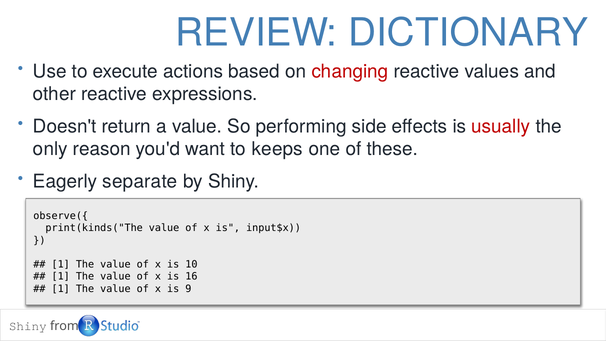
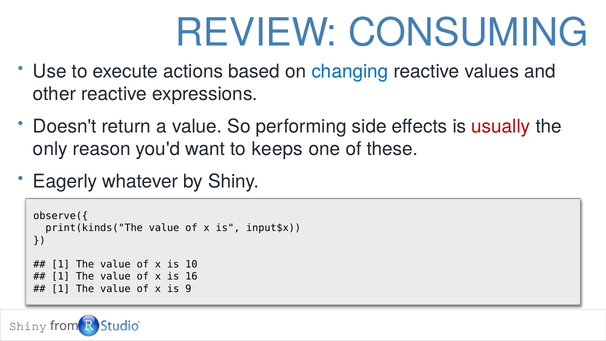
DICTIONARY: DICTIONARY -> CONSUMING (468, 33)
changing colour: red -> blue (350, 71)
separate: separate -> whatever (140, 181)
